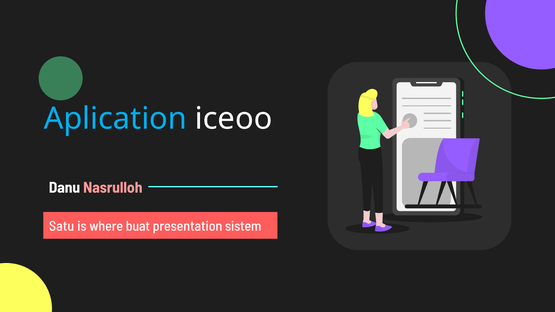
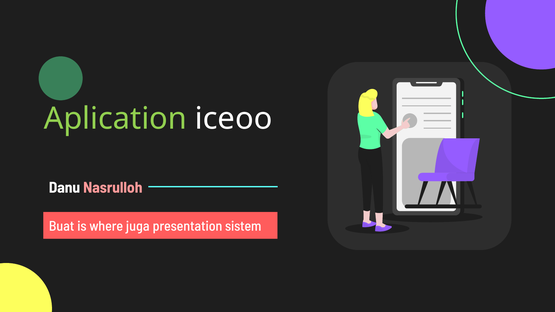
Aplication colour: light blue -> light green (115, 119)
Satu: Satu -> Buat (62, 226)
buat: buat -> juga (138, 226)
